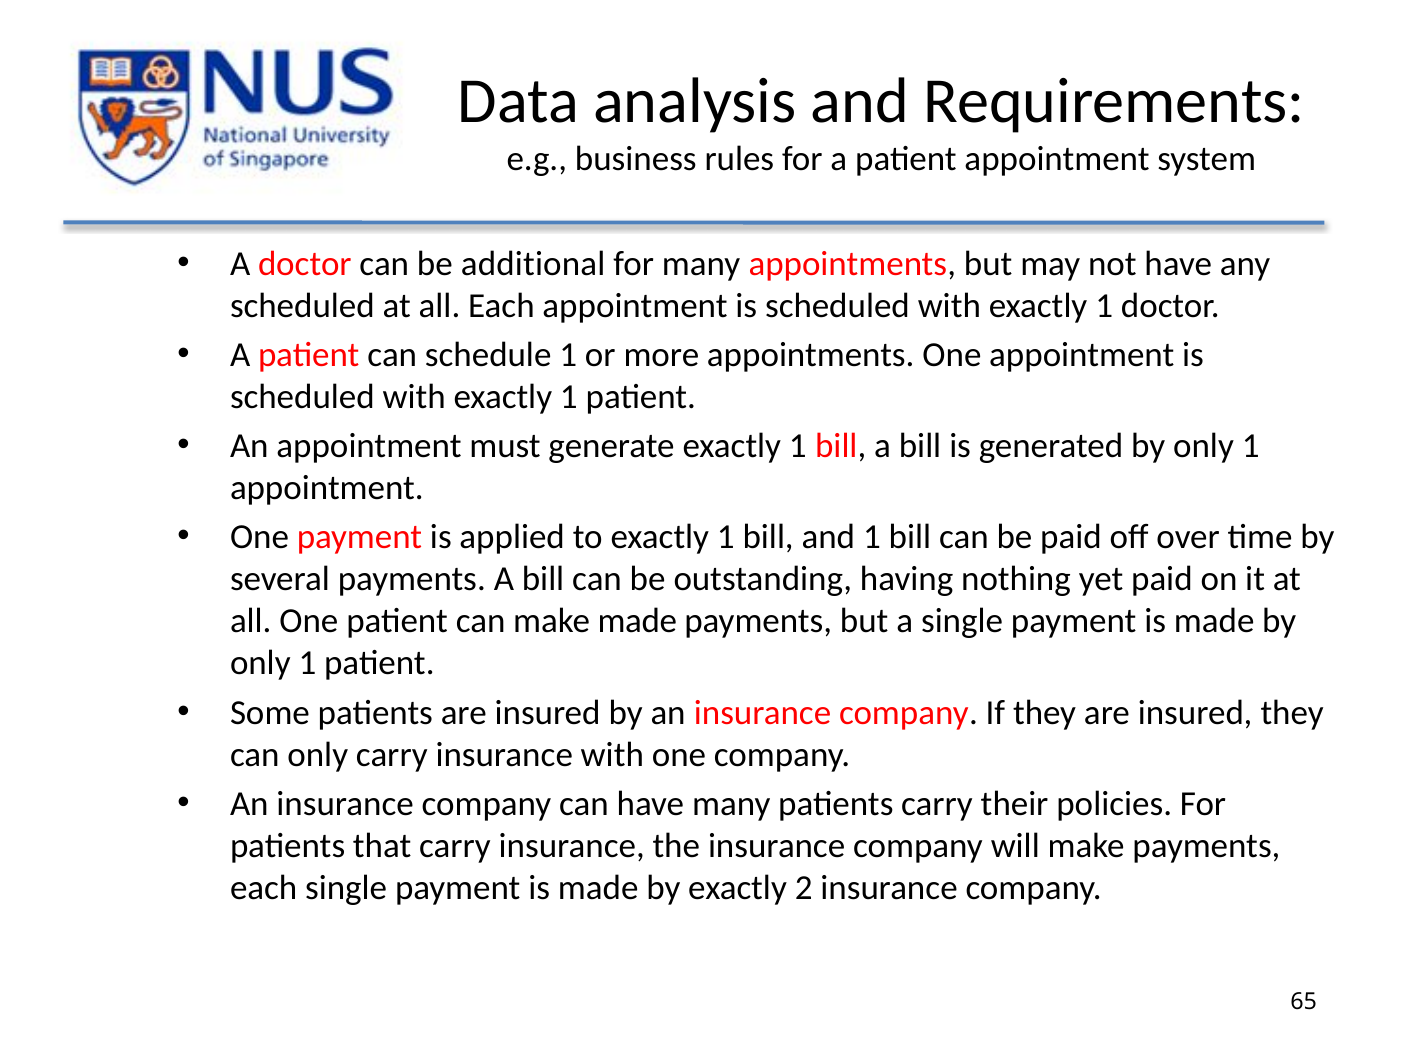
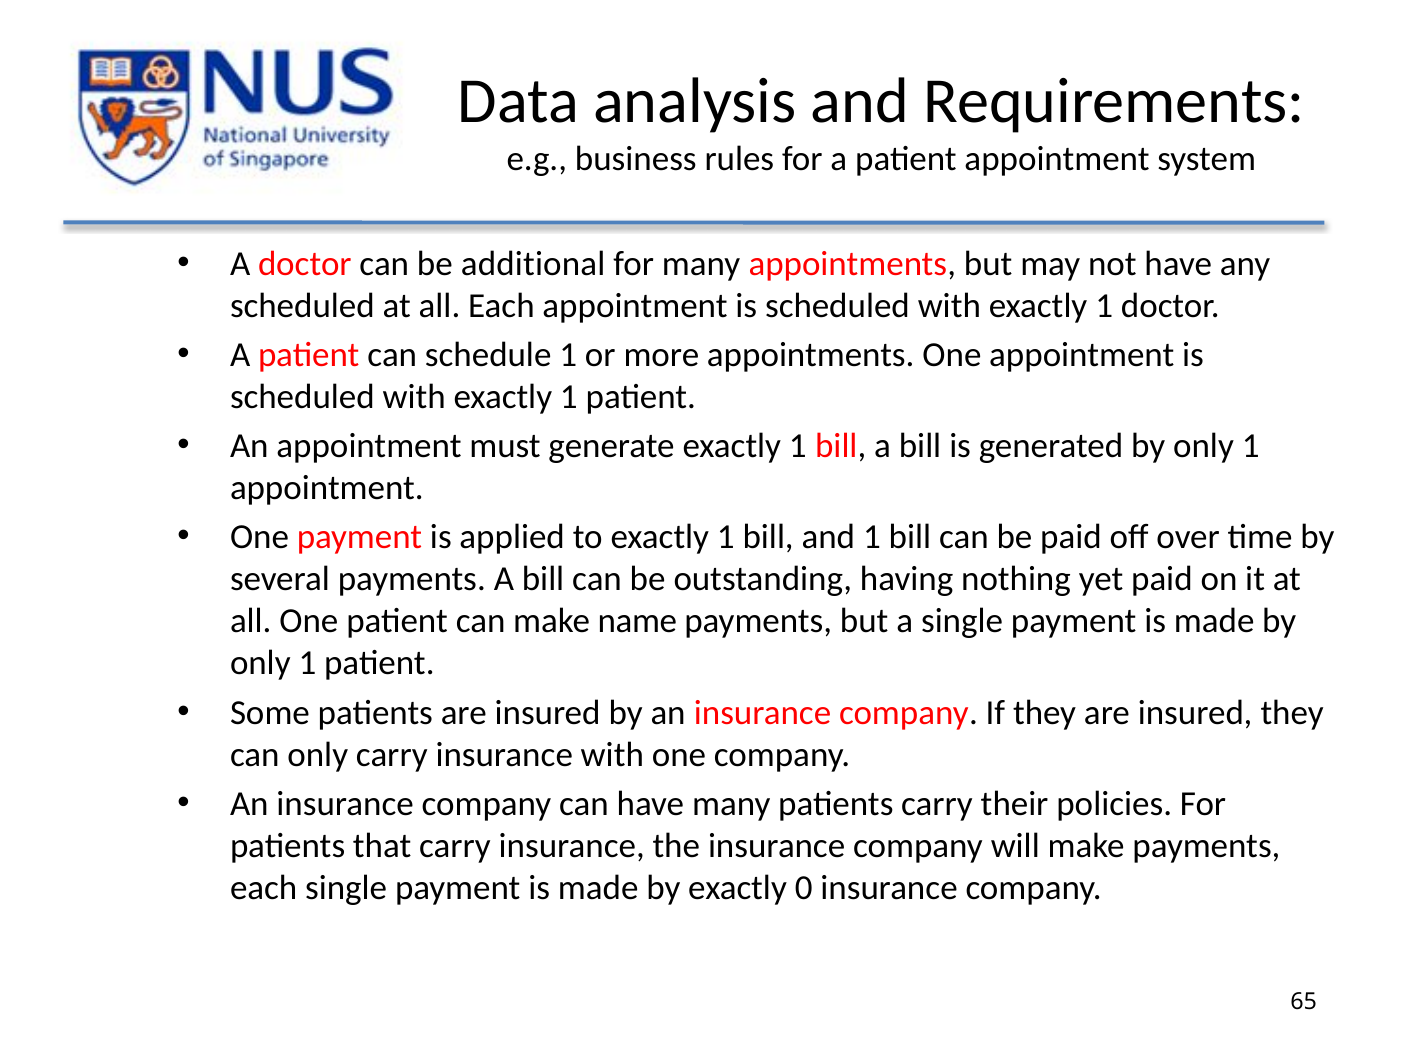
make made: made -> name (637, 621)
2: 2 -> 0 (804, 887)
